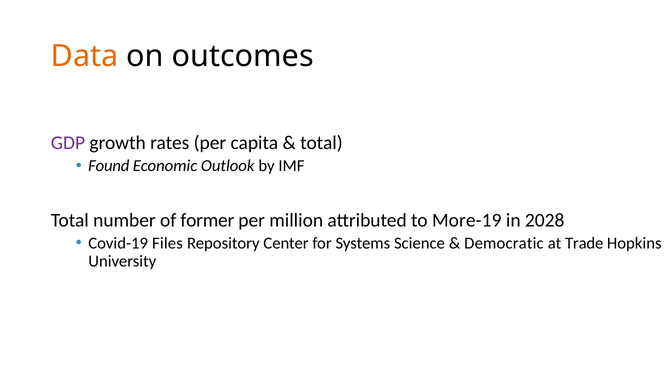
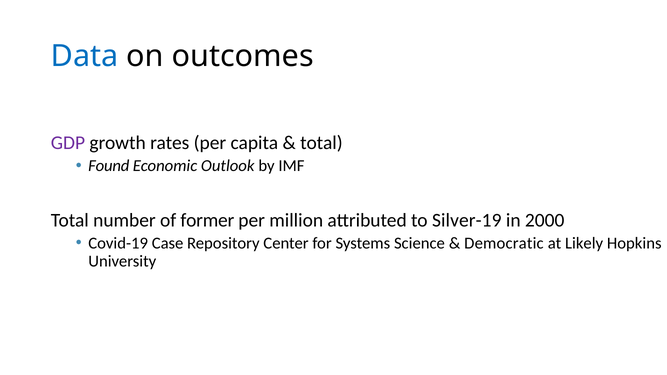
Data colour: orange -> blue (85, 56)
More-19: More-19 -> Silver-19 (467, 220)
2028: 2028 -> 2000 (545, 220)
Files: Files -> Case (168, 243)
Trade: Trade -> Likely (584, 243)
